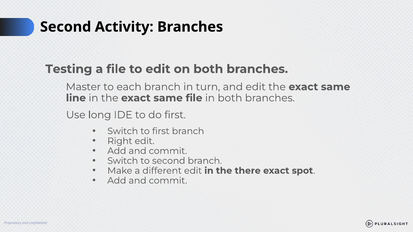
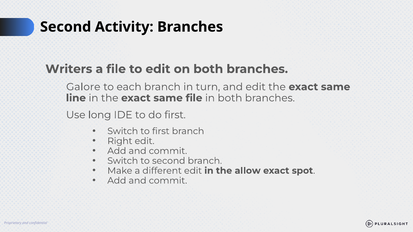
Testing: Testing -> Writers (69, 69)
Master: Master -> Galore (83, 87)
there: there -> allow (248, 171)
